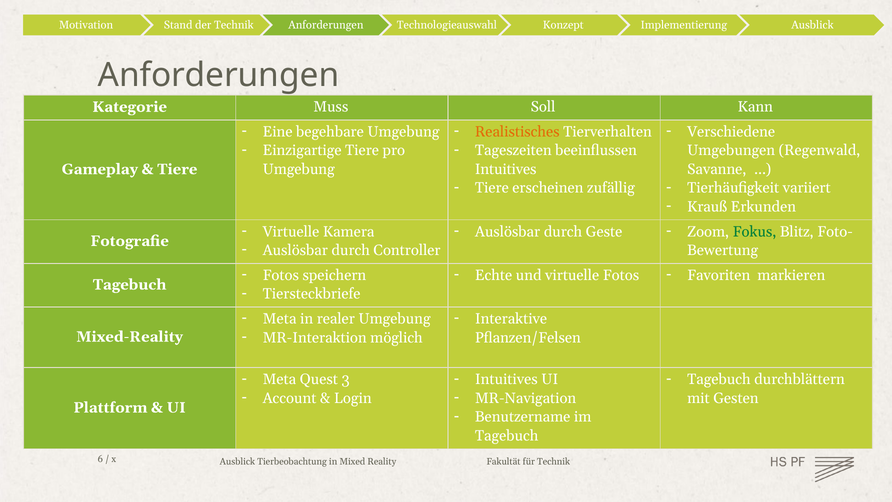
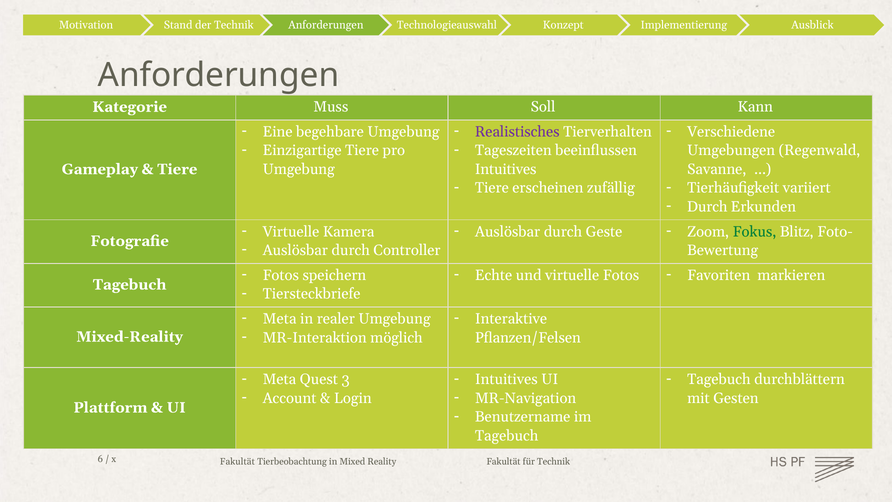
Realistisches colour: orange -> purple (517, 132)
Krauß: Krauß -> Durch (707, 207)
Ausblick: Ausblick -> Fakultät (237, 461)
